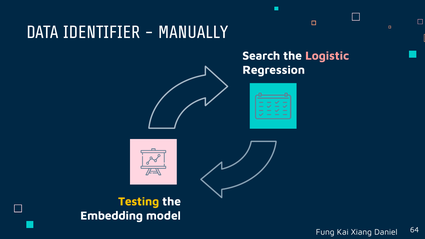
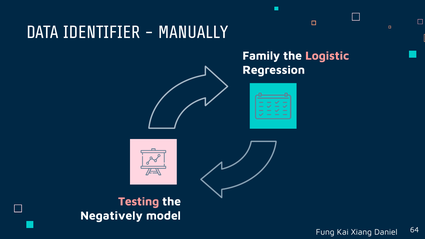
Search: Search -> Family (261, 56)
Testing colour: yellow -> pink (139, 202)
Embedding: Embedding -> Negatively (111, 216)
